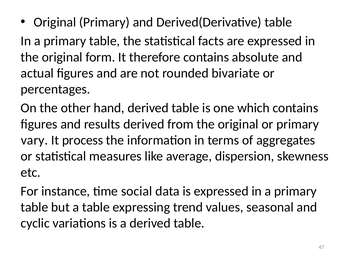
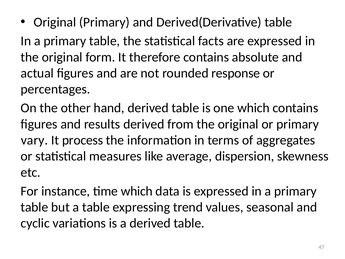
bivariate: bivariate -> response (236, 73)
time social: social -> which (137, 191)
